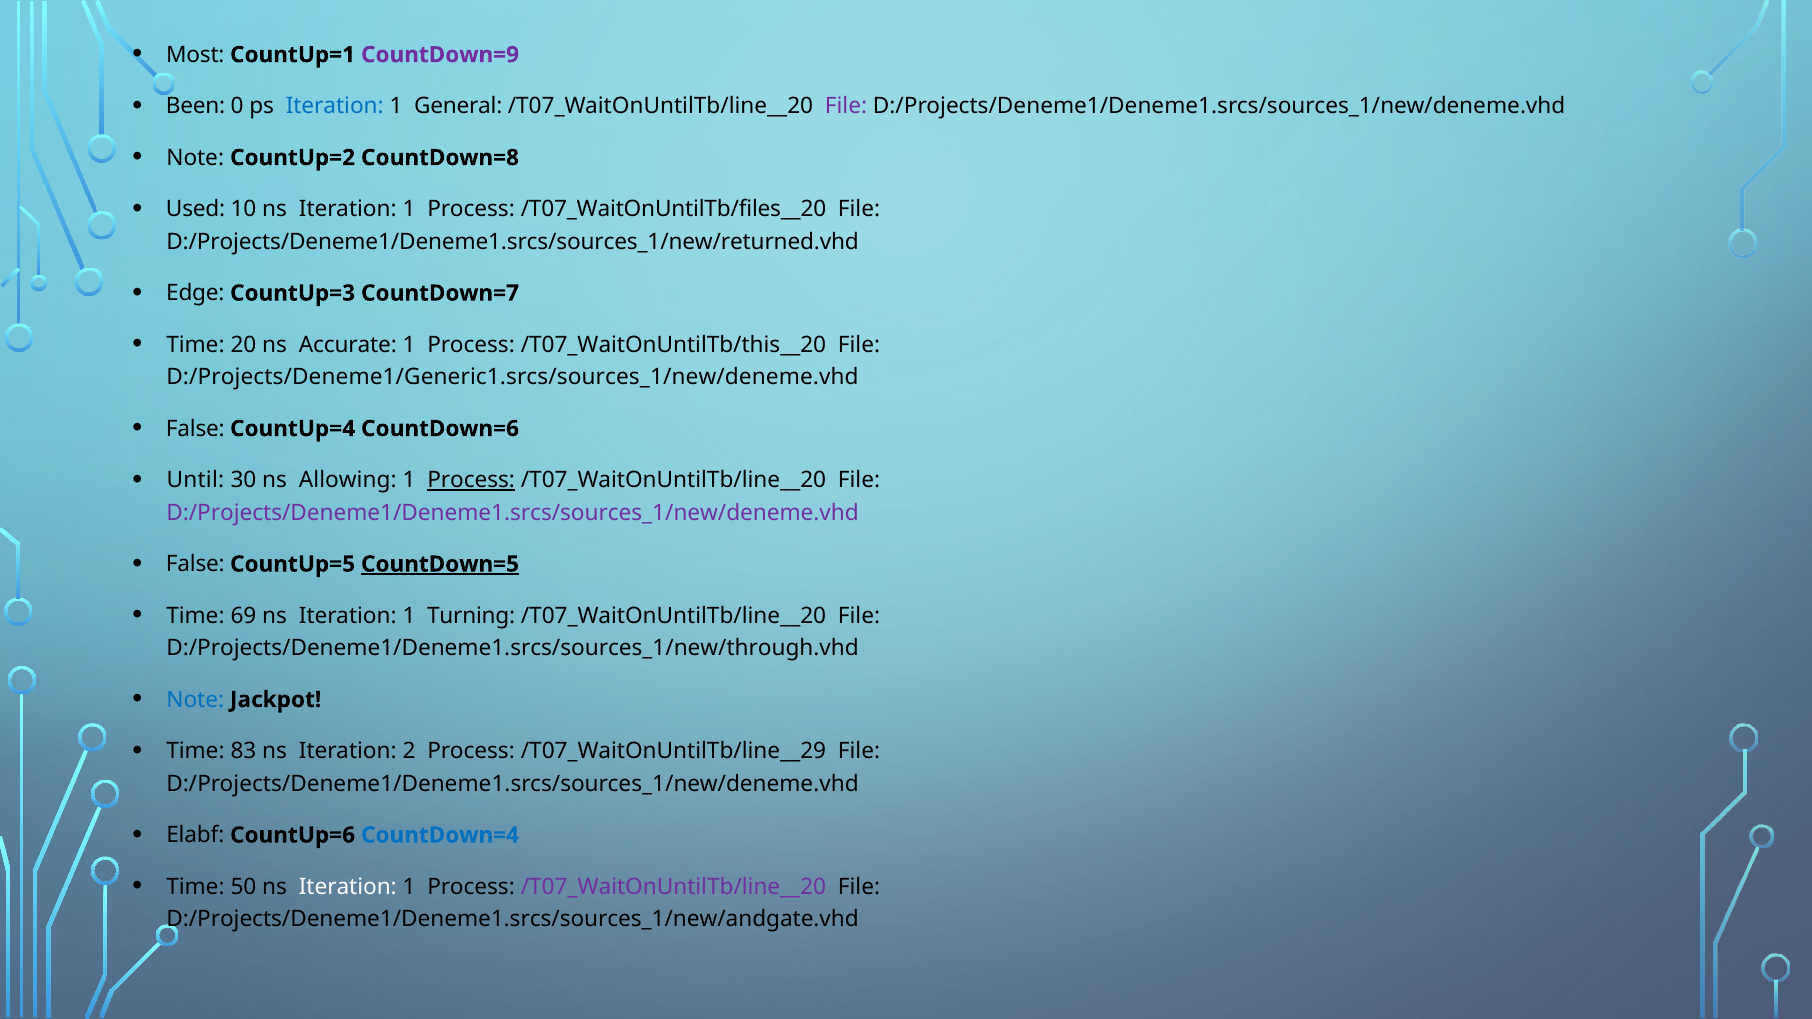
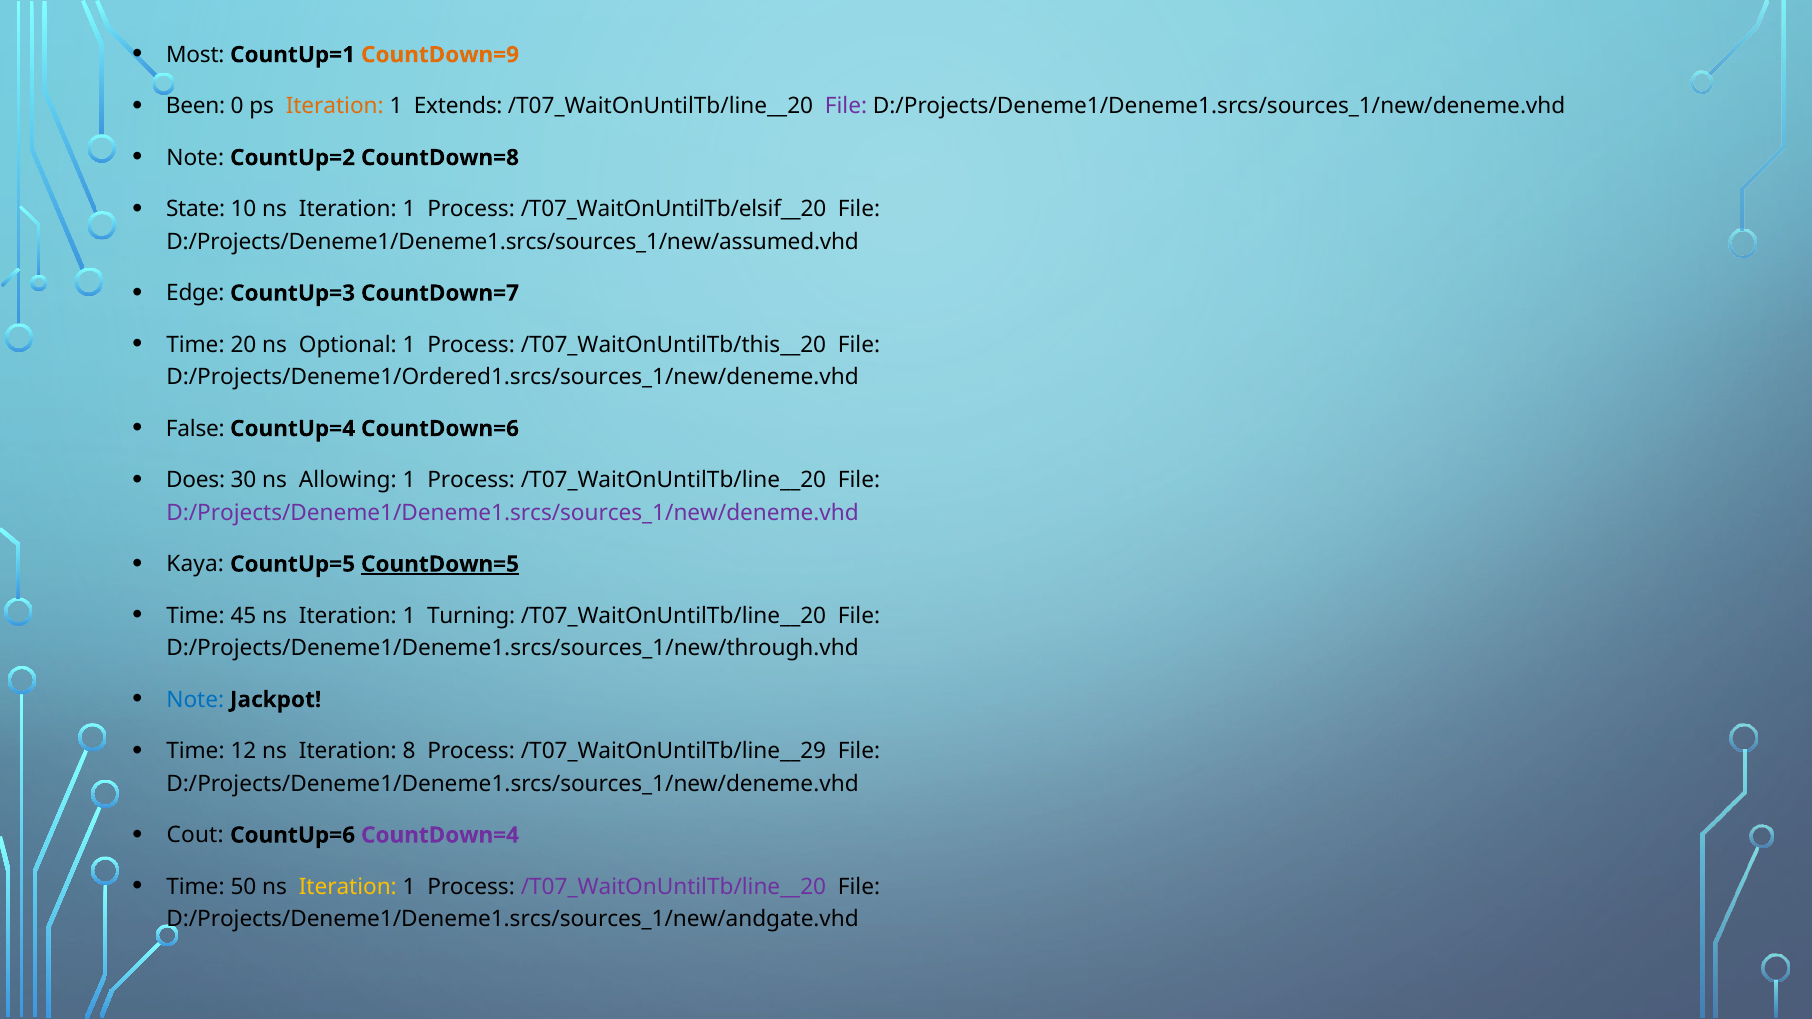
CountDown=9 colour: purple -> orange (440, 55)
Iteration colour: blue -> orange (335, 106)
General: General -> Extends (458, 106)
Used: Used -> State (196, 209)
/T07_WaitOnUntilTb/files__20: /T07_WaitOnUntilTb/files__20 -> /T07_WaitOnUntilTb/elsif__20 (674, 209)
D:/Projects/Deneme1/Deneme1.srcs/sources_1/new/returned.vhd: D:/Projects/Deneme1/Deneme1.srcs/sources_1/new/returned.vhd -> D:/Projects/Deneme1/Deneme1.srcs/sources_1/new/assumed.vhd (513, 242)
Accurate: Accurate -> Optional (348, 345)
D:/Projects/Deneme1/Generic1.srcs/sources_1/new/deneme.vhd: D:/Projects/Deneme1/Generic1.srcs/sources_1/new/deneme.vhd -> D:/Projects/Deneme1/Ordered1.srcs/sources_1/new/deneme.vhd (513, 377)
Until: Until -> Does (196, 480)
Process underline: present -> none (471, 480)
False: False -> Kaya (195, 564)
69: 69 -> 45 (243, 616)
83: 83 -> 12 (243, 751)
2: 2 -> 8 (409, 751)
Elabf: Elabf -> Cout (195, 835)
CountDown=4 colour: blue -> purple (440, 835)
Iteration colour: white -> yellow (348, 887)
